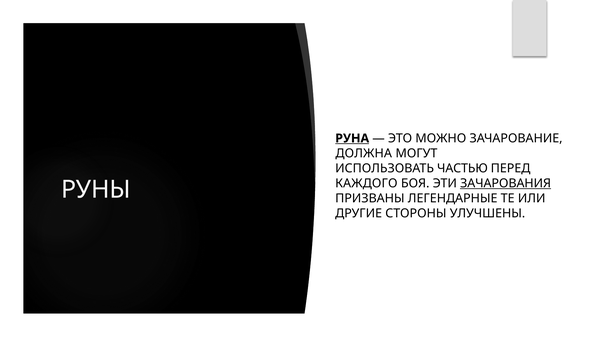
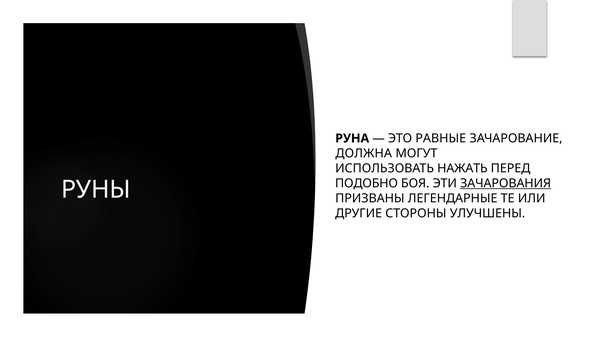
РУНА underline: present -> none (352, 138)
МОЖНО: МОЖНО -> РАВНЫЕ (441, 138)
ЧАСТЬЮ: ЧАСТЬЮ -> НАЖАТЬ (462, 168)
КАЖДОГО: КАЖДОГО -> ПОДОБНО (367, 183)
